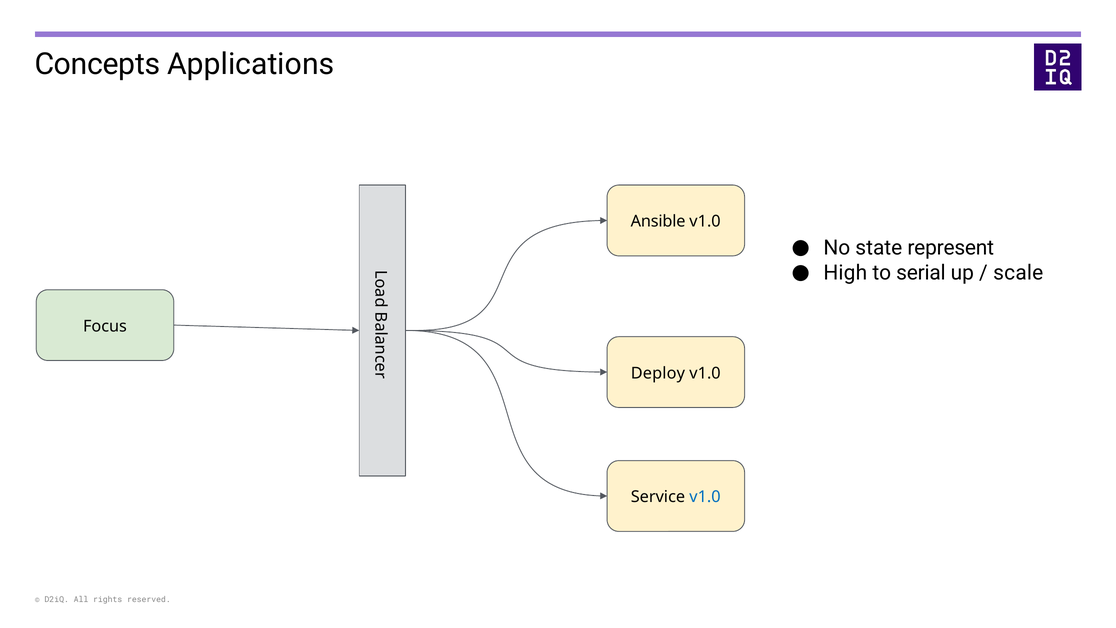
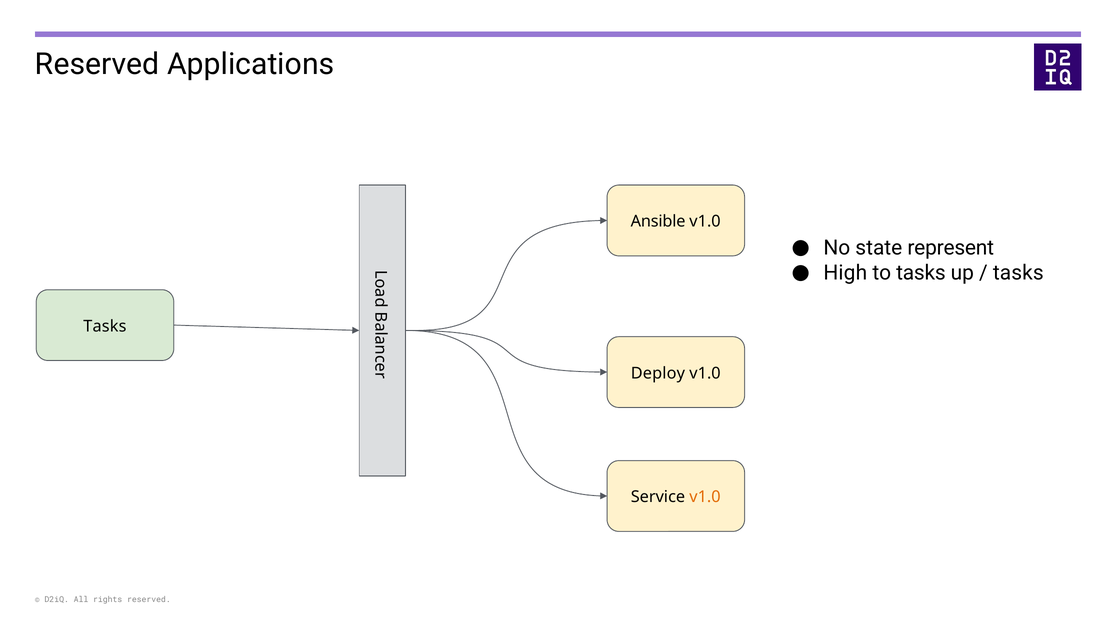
Concepts: Concepts -> Reserved (97, 64)
to serial: serial -> tasks (921, 273)
scale: scale -> tasks (1018, 273)
Focus: Focus -> Tasks (105, 326)
v1.0 colour: blue -> orange (705, 497)
